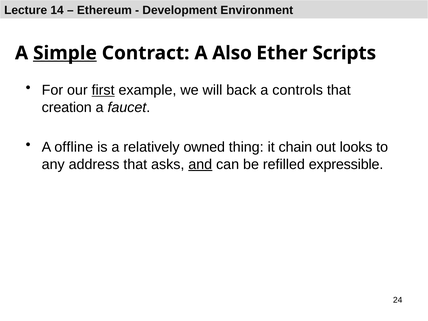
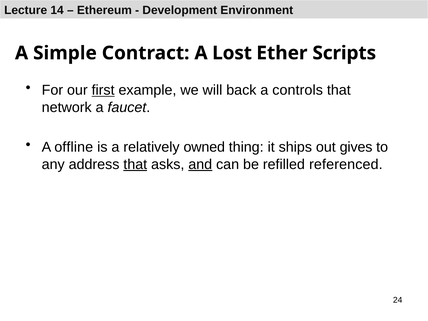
Simple underline: present -> none (65, 53)
Also: Also -> Lost (232, 53)
creation: creation -> network (67, 107)
chain: chain -> ships (295, 147)
looks: looks -> gives (356, 147)
that underline: none -> present (135, 164)
expressible: expressible -> referenced (346, 164)
